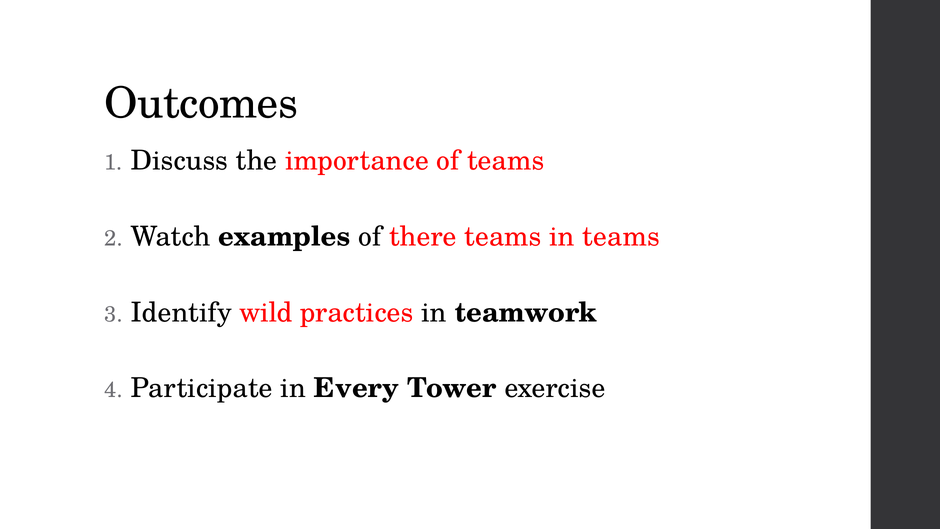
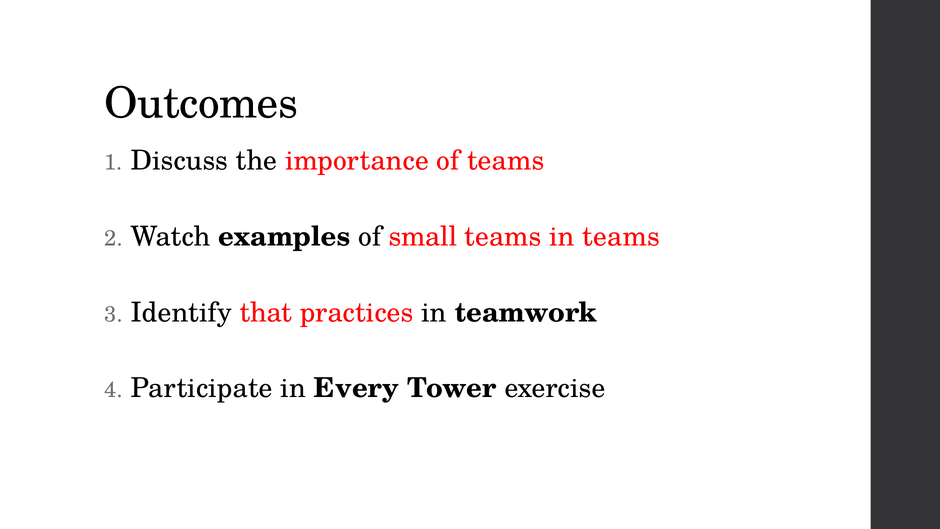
there: there -> small (423, 236)
wild: wild -> that (266, 312)
